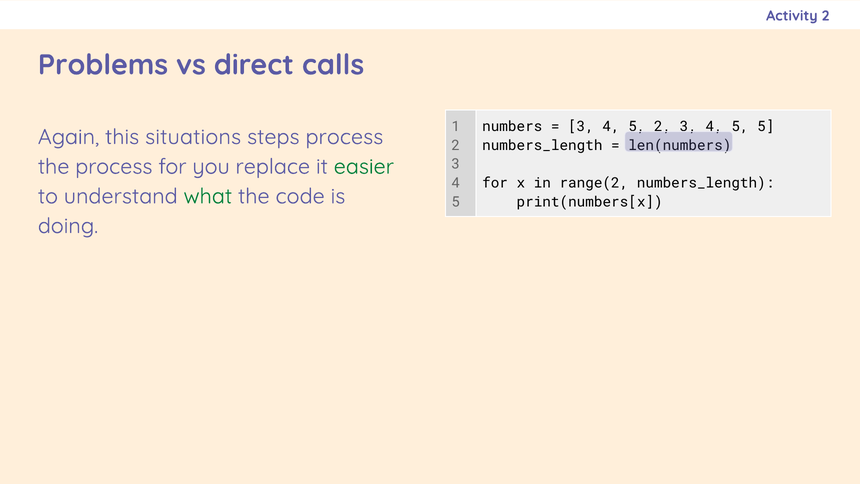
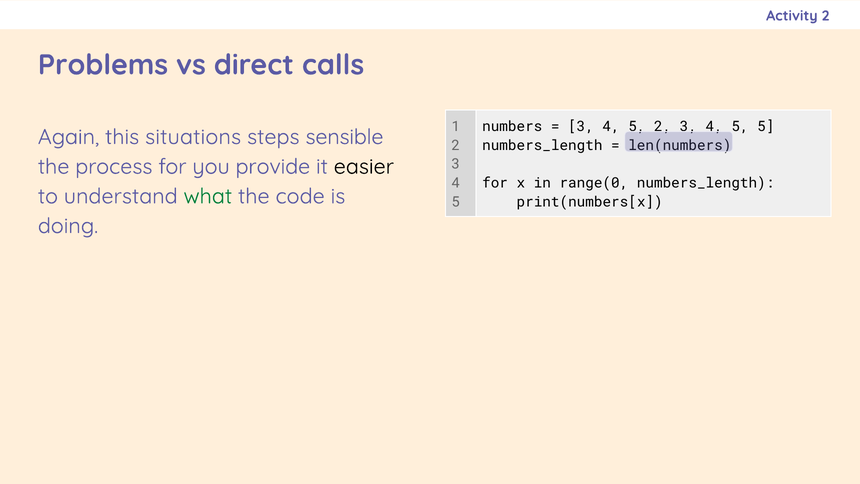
steps process: process -> sensible (345, 137)
replace: replace -> provide (273, 167)
easier colour: green -> black (364, 167)
range(2: range(2 -> range(0 (594, 183)
